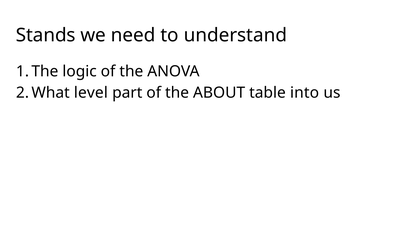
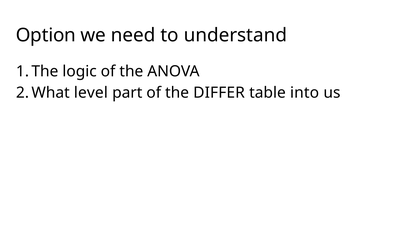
Stands: Stands -> Option (46, 35)
ABOUT: ABOUT -> DIFFER (219, 93)
